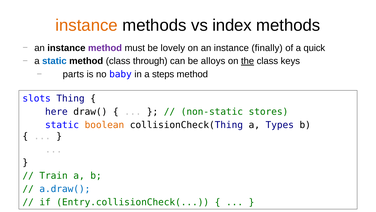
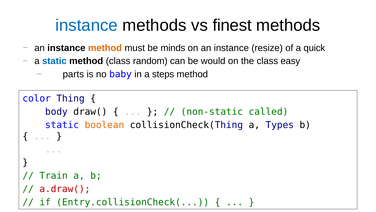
instance colour: orange -> blue (87, 25)
index: index -> finest (232, 25)
method colour: purple -> orange (105, 48)
lovely: lovely -> minds (173, 48)
finally: finally -> resize (267, 48)
through: through -> random (150, 61)
alloys: alloys -> would (213, 61)
the underline: present -> none (248, 61)
keys: keys -> easy (290, 61)
slots: slots -> color (37, 98)
here: here -> body (56, 111)
stores: stores -> called (268, 111)
a.draw( colour: blue -> red (65, 189)
